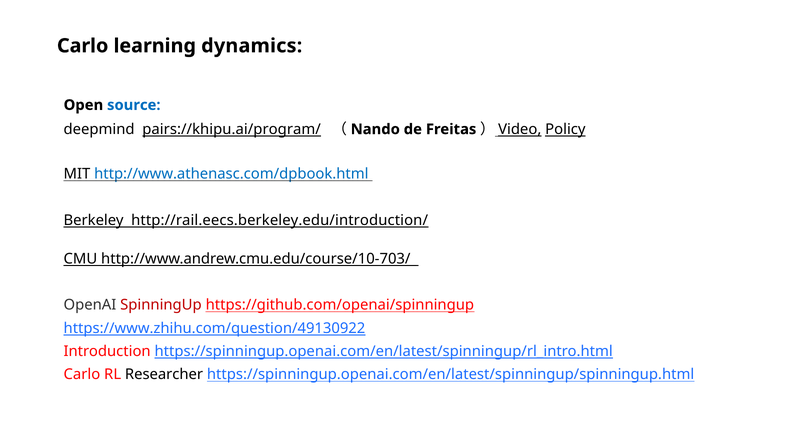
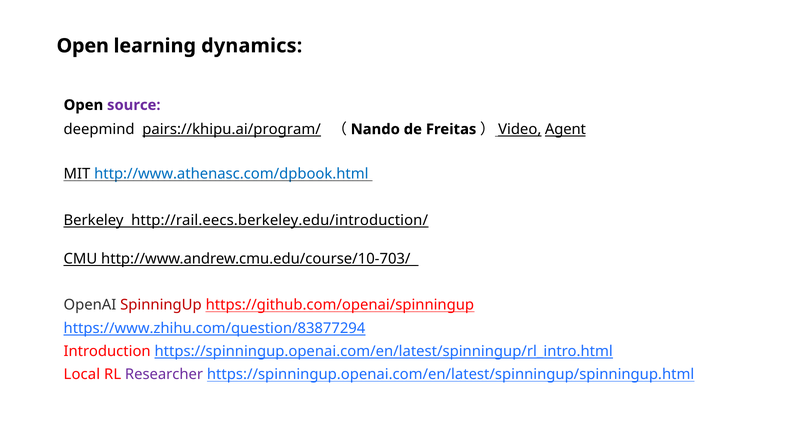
Carlo: Carlo -> Open (83, 46)
source colour: blue -> purple (134, 105)
Policy: Policy -> Agent (565, 129)
https://www.zhihu.com/question/49130922: https://www.zhihu.com/question/49130922 -> https://www.zhihu.com/question/83877294 (214, 329)
Carlo: Carlo -> Local (82, 375)
Researcher colour: black -> purple (164, 375)
